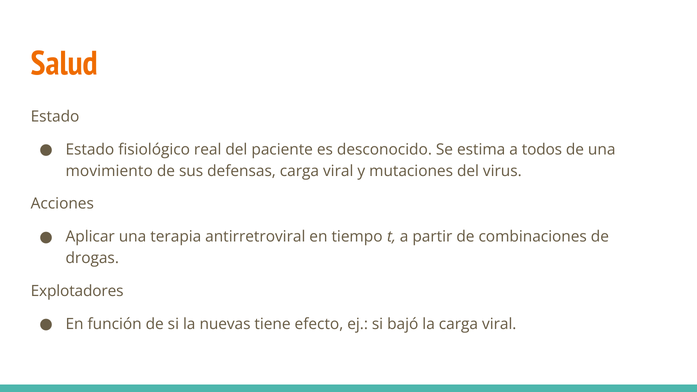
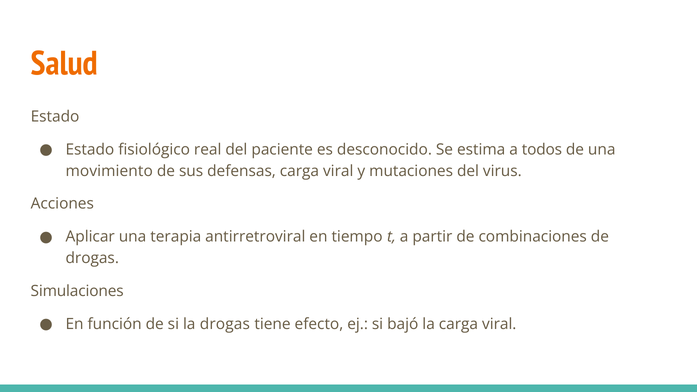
Explotadores: Explotadores -> Simulaciones (77, 291)
la nuevas: nuevas -> drogas (225, 324)
